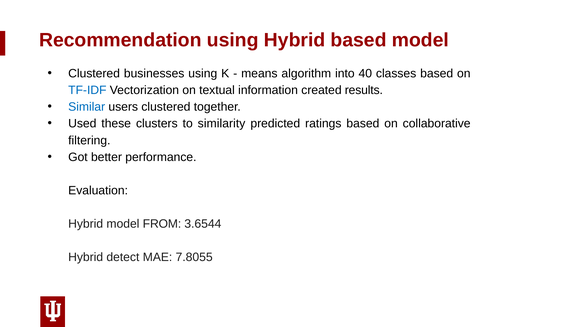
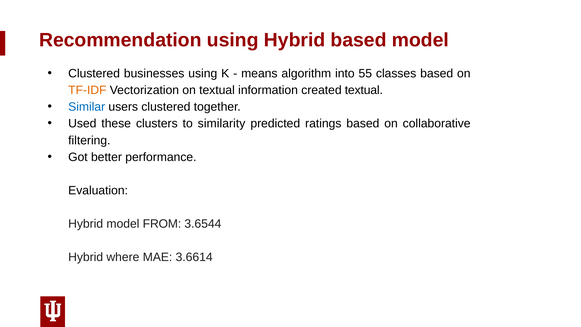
40: 40 -> 55 (365, 74)
TF-IDF colour: blue -> orange (87, 90)
created results: results -> textual (364, 90)
detect: detect -> where (123, 257)
7.8055: 7.8055 -> 3.6614 (194, 257)
